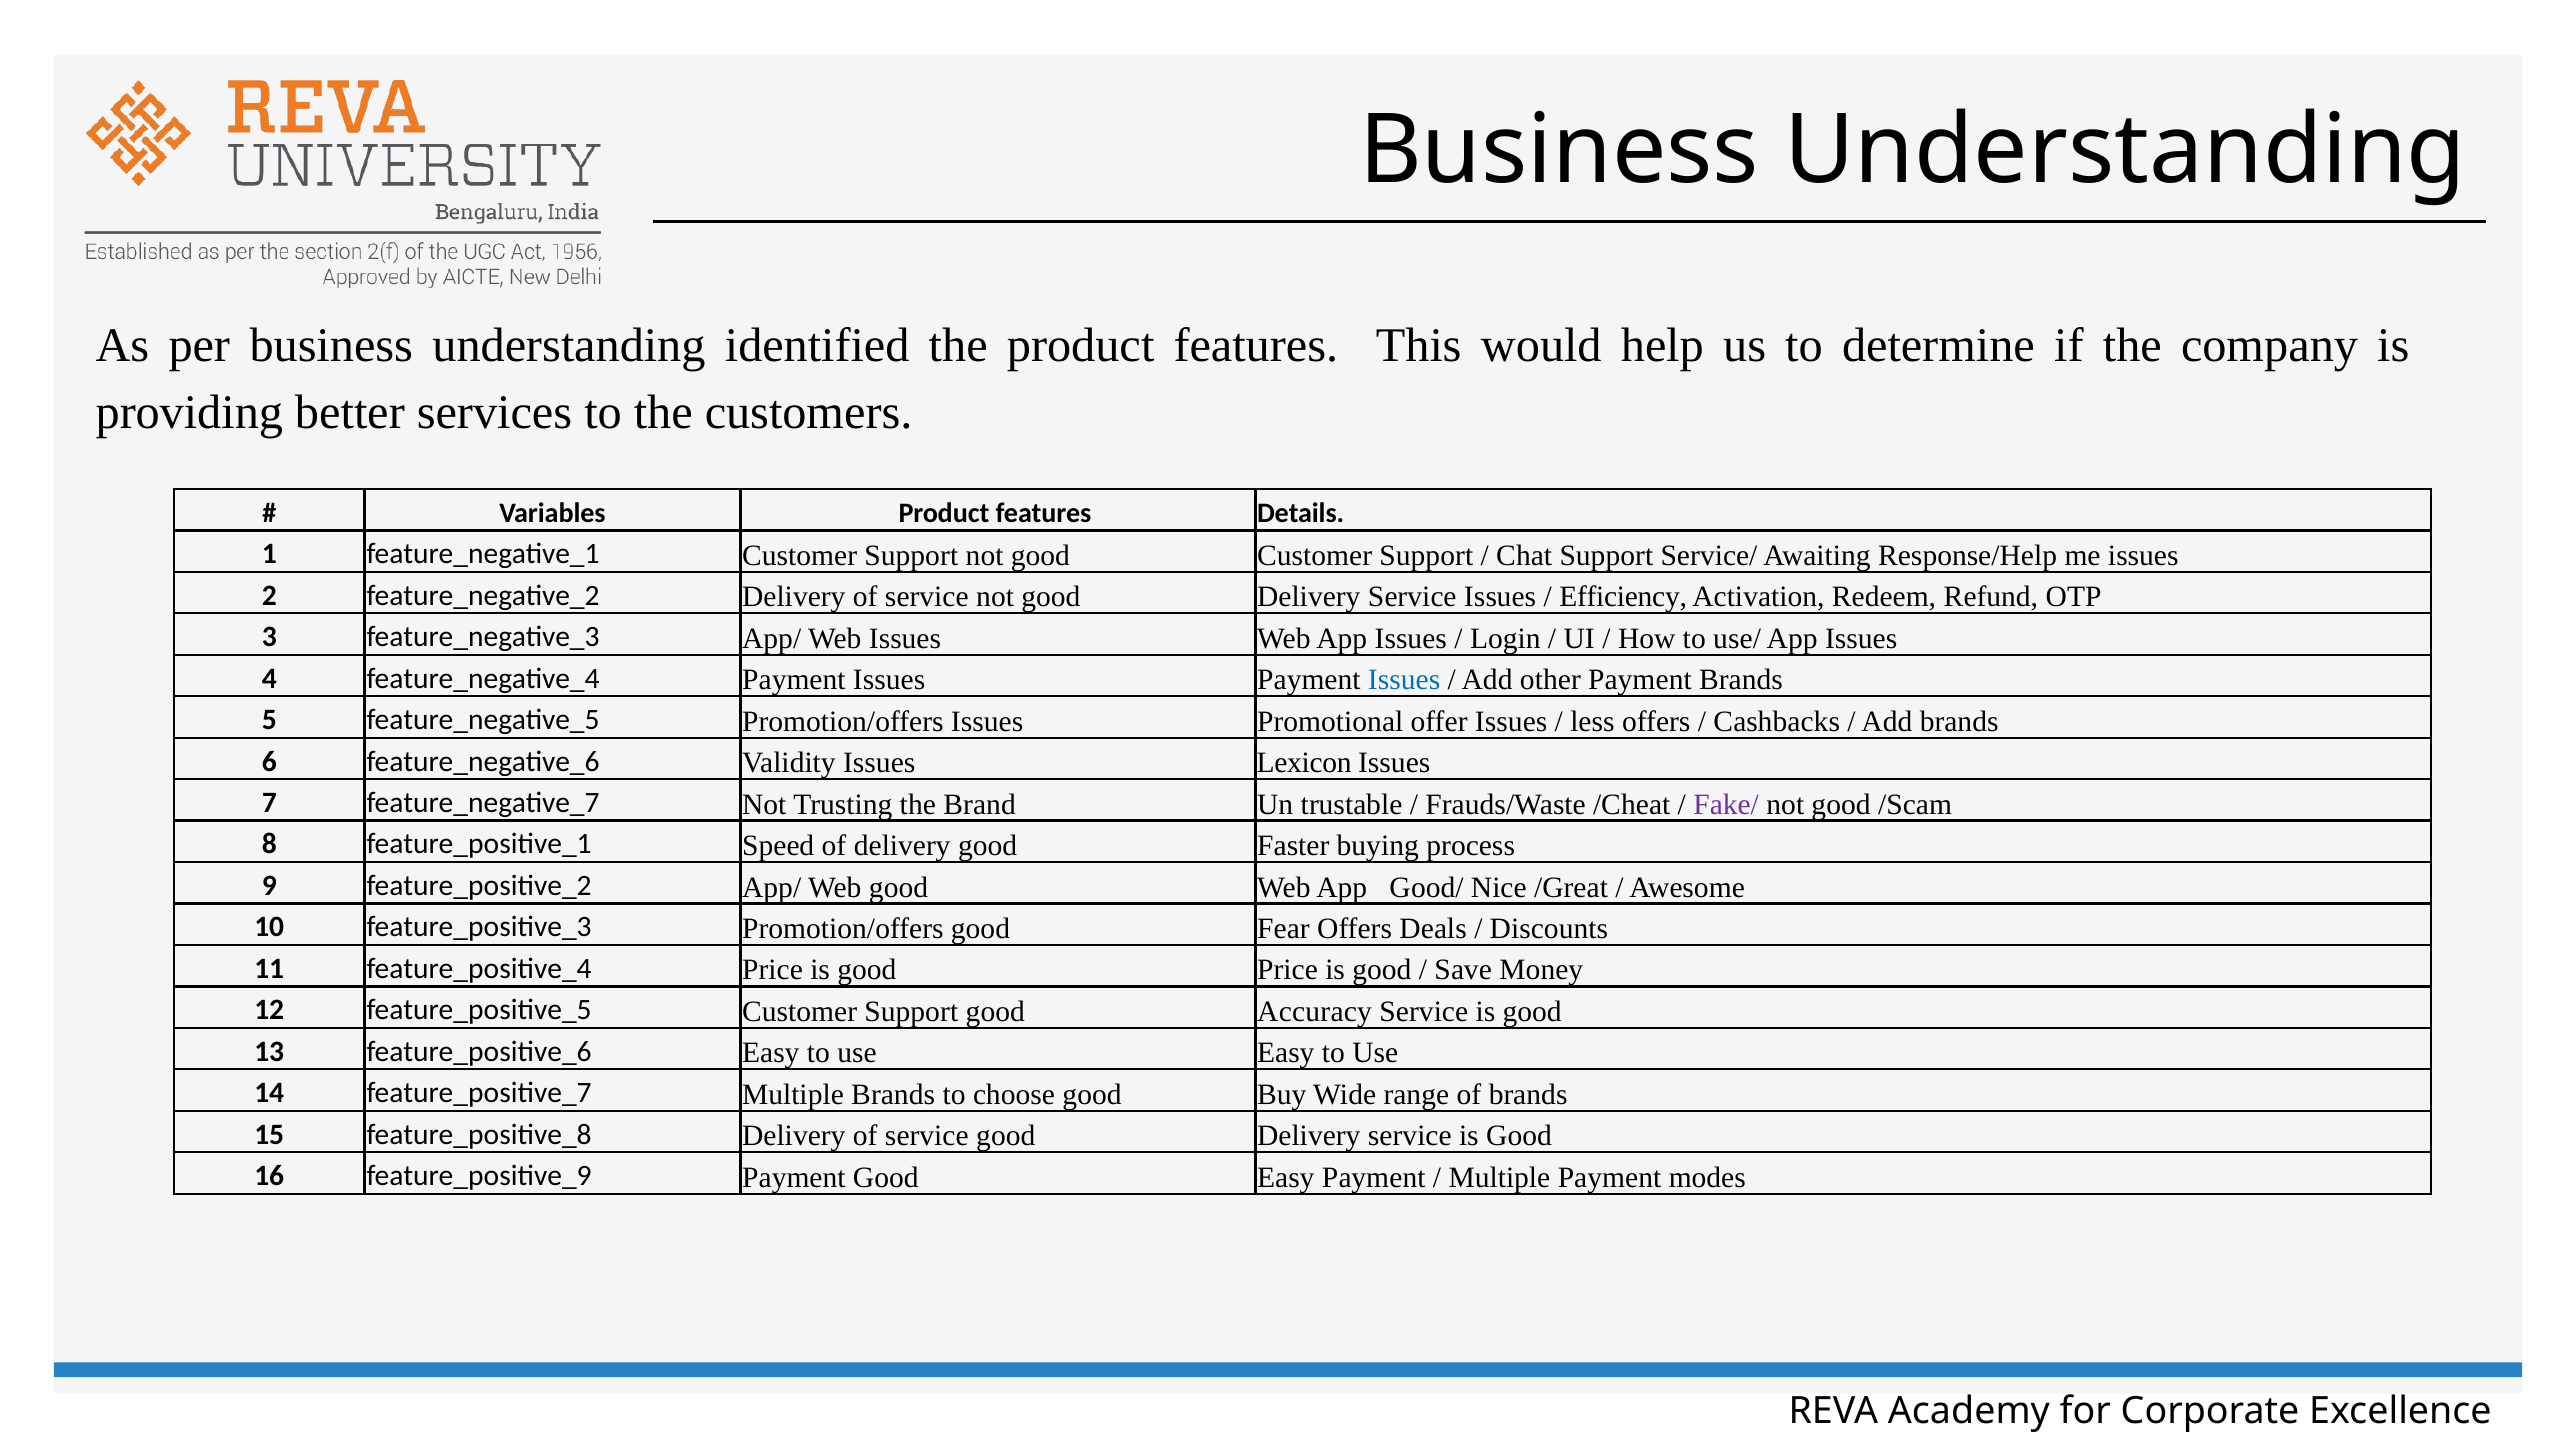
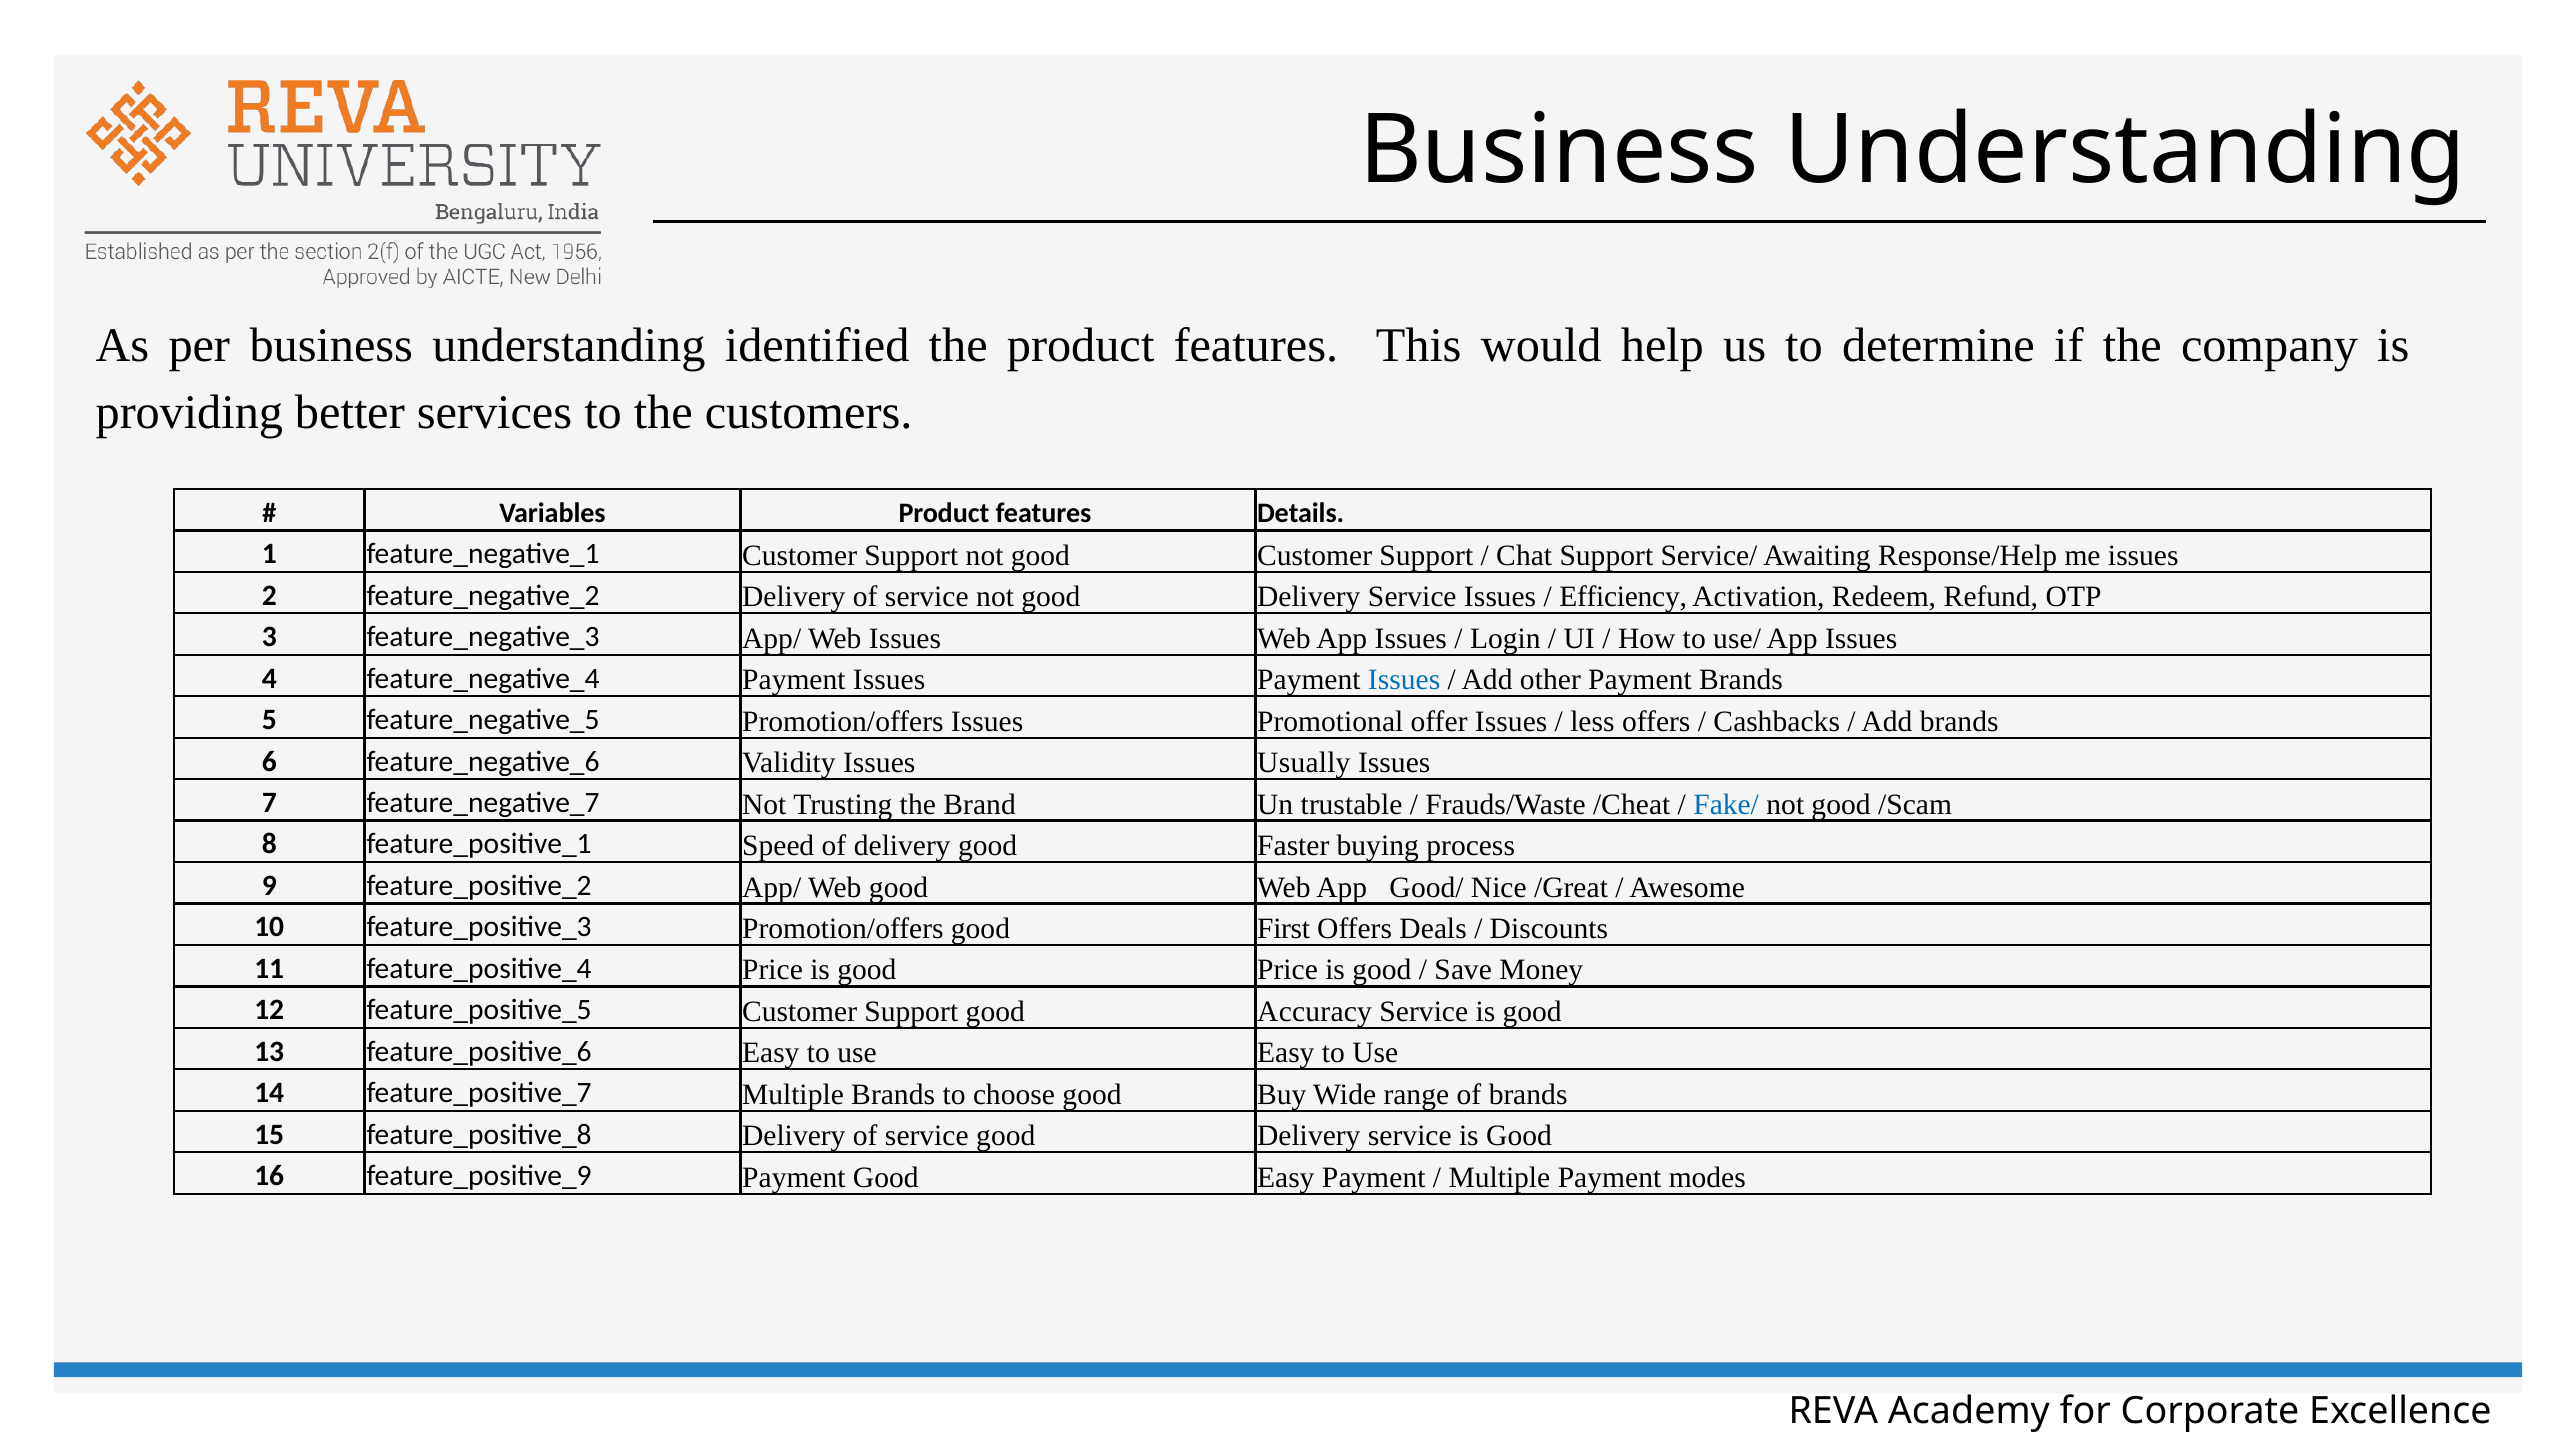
Lexicon: Lexicon -> Usually (1304, 763)
Fake/ colour: purple -> blue (1726, 804)
Fear: Fear -> First (1284, 929)
